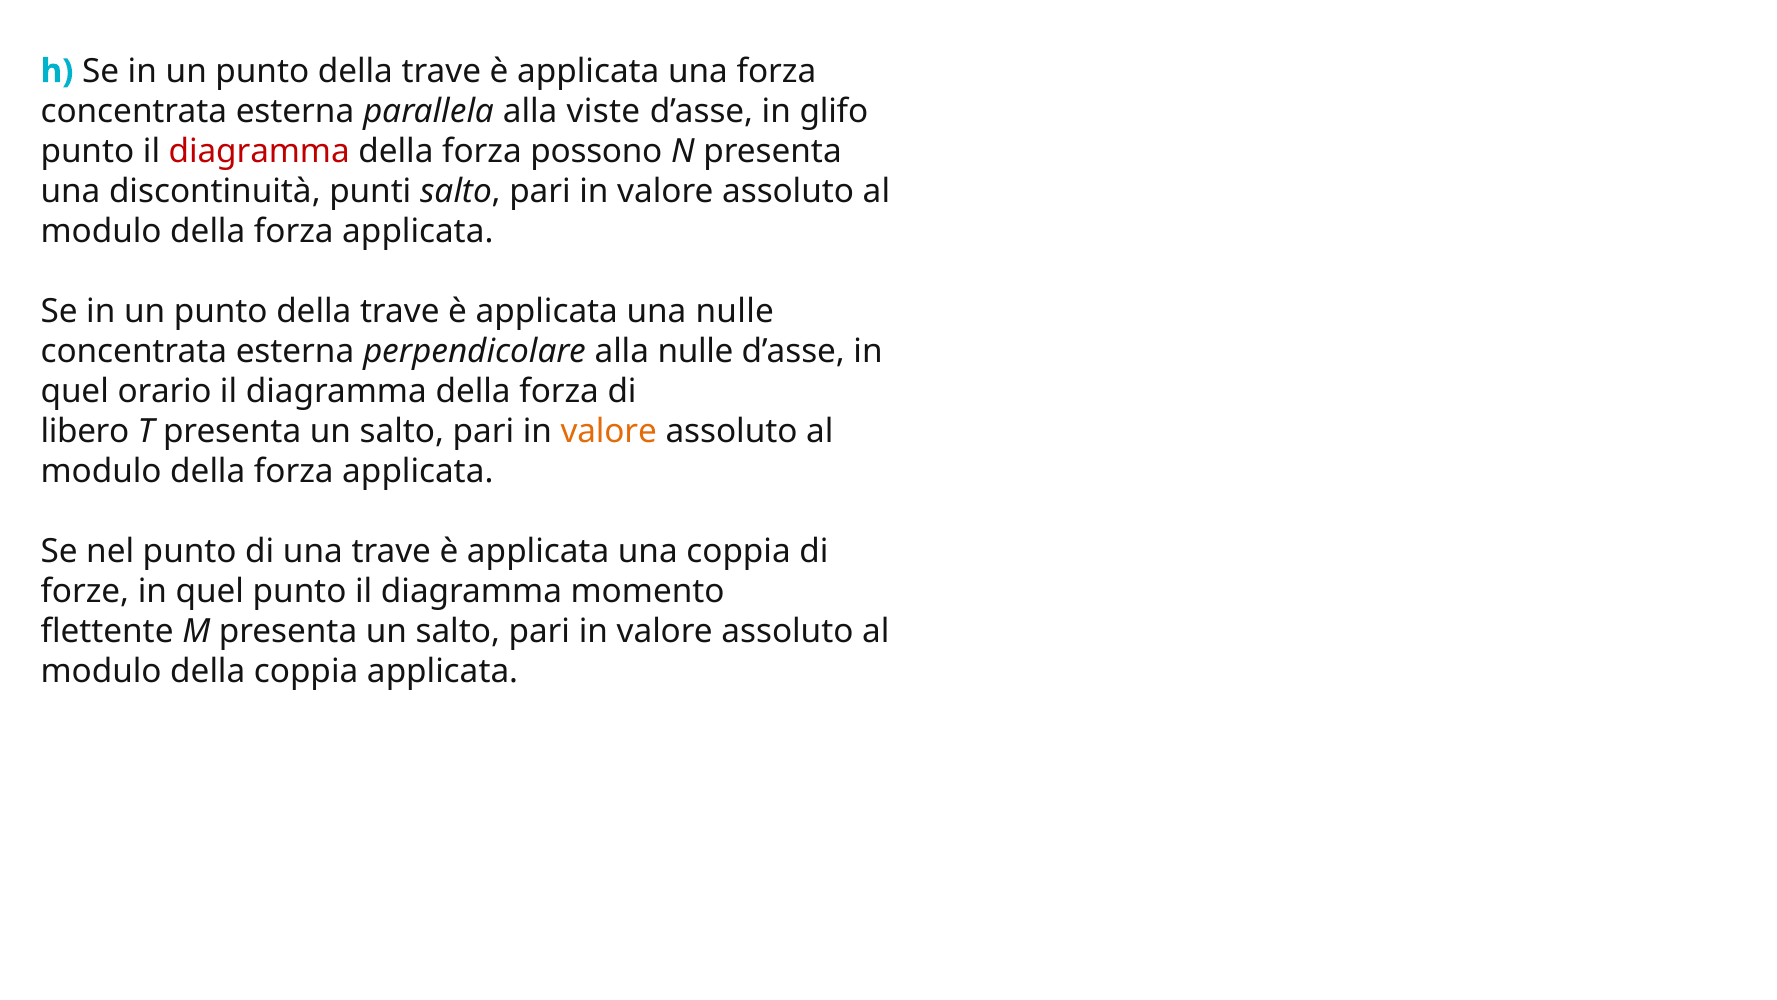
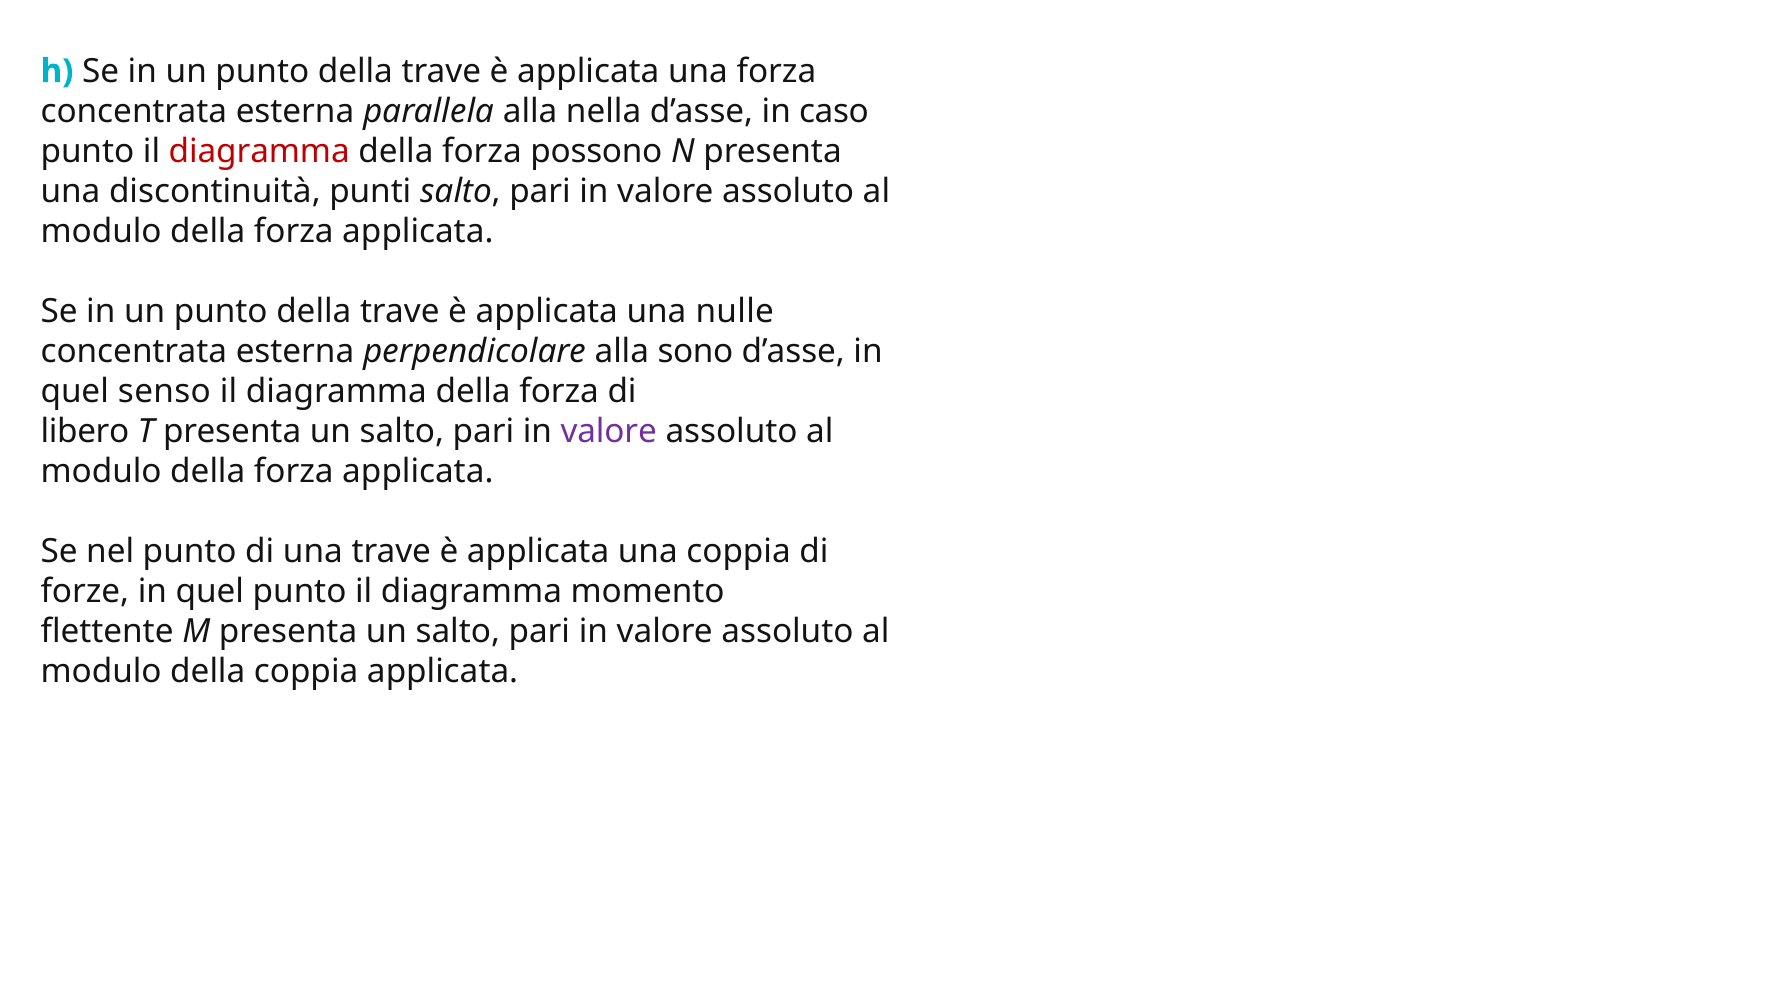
viste: viste -> nella (604, 111)
glifo: glifo -> caso (834, 111)
alla nulle: nulle -> sono (695, 351)
orario: orario -> senso (164, 391)
valore colour: orange -> purple (609, 431)
